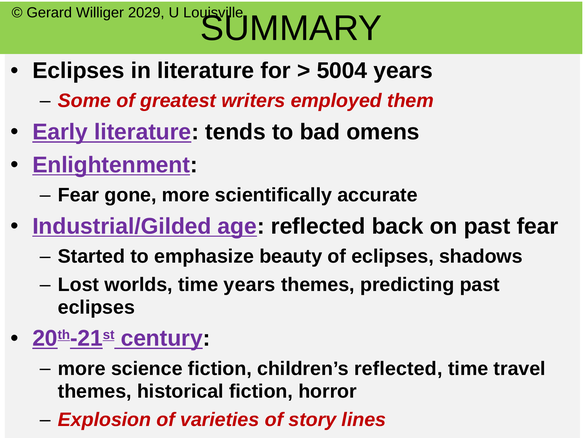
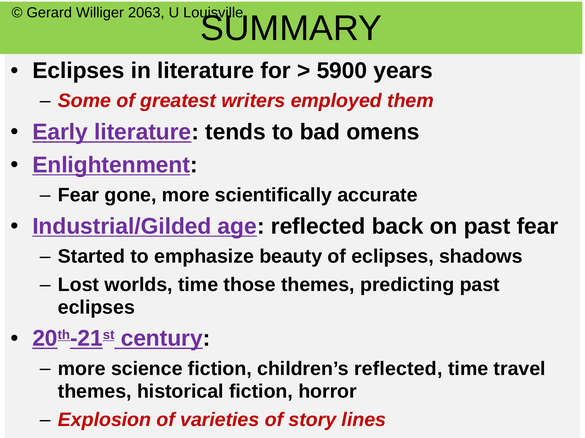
2029: 2029 -> 2063 (146, 13)
5004: 5004 -> 5900 (342, 71)
time years: years -> those (250, 285)
